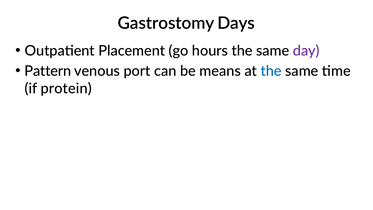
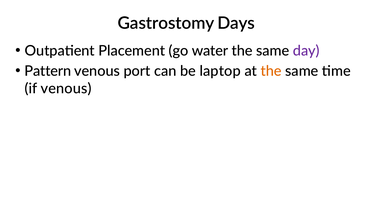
hours: hours -> water (210, 51)
means: means -> laptop (220, 71)
the colour: blue -> orange (271, 71)
if protein: protein -> venous (66, 89)
